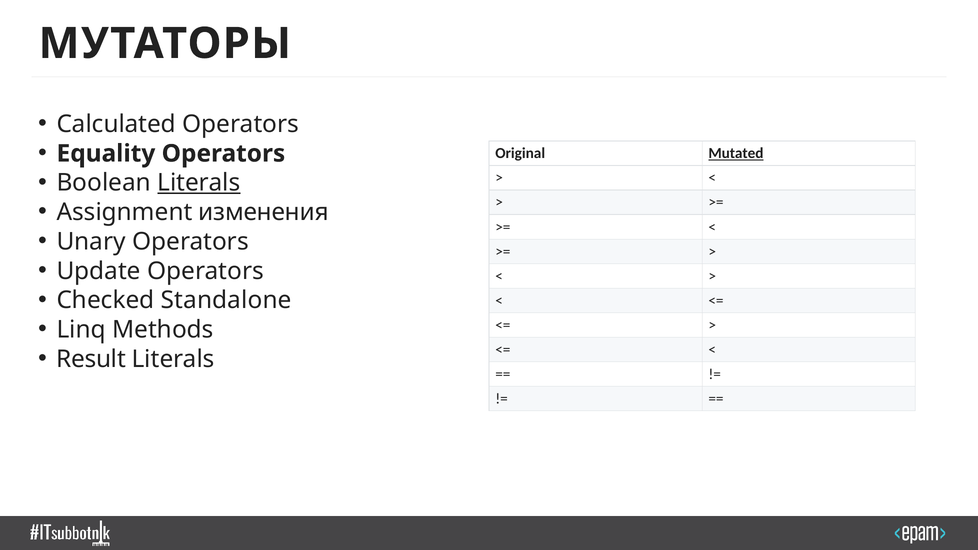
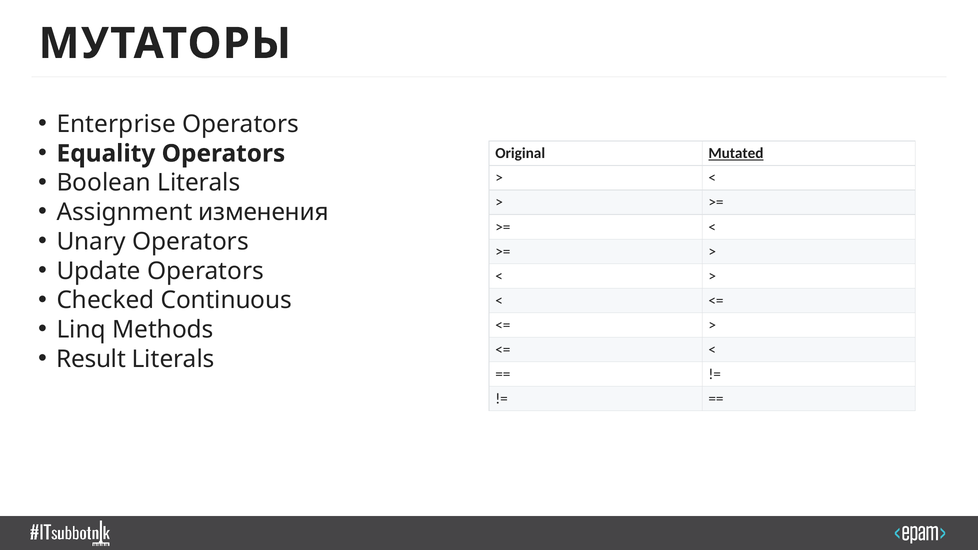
Calculated: Calculated -> Enterprise (116, 124)
Literals underline: present -> none (199, 183)
Standalone: Standalone -> Continuous (226, 300)
